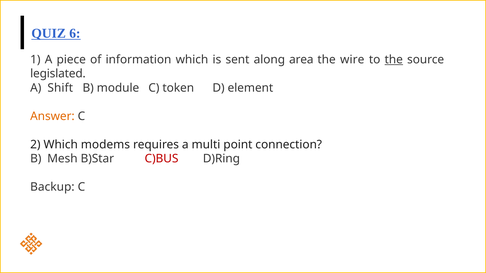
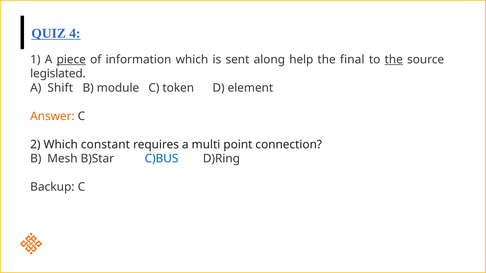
6: 6 -> 4 (75, 33)
piece underline: none -> present (71, 60)
area: area -> help (301, 60)
wire: wire -> final (352, 60)
modems: modems -> constant (105, 145)
C)BUS colour: red -> blue (162, 159)
